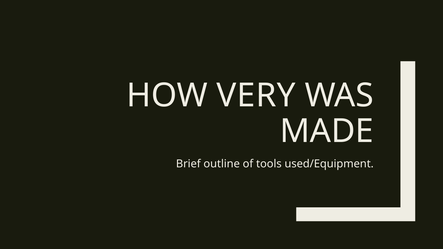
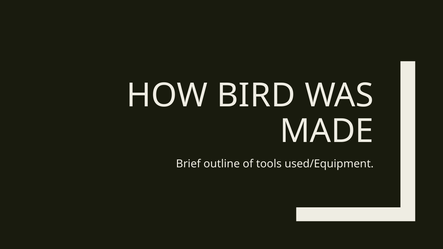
VERY: VERY -> BIRD (256, 96)
